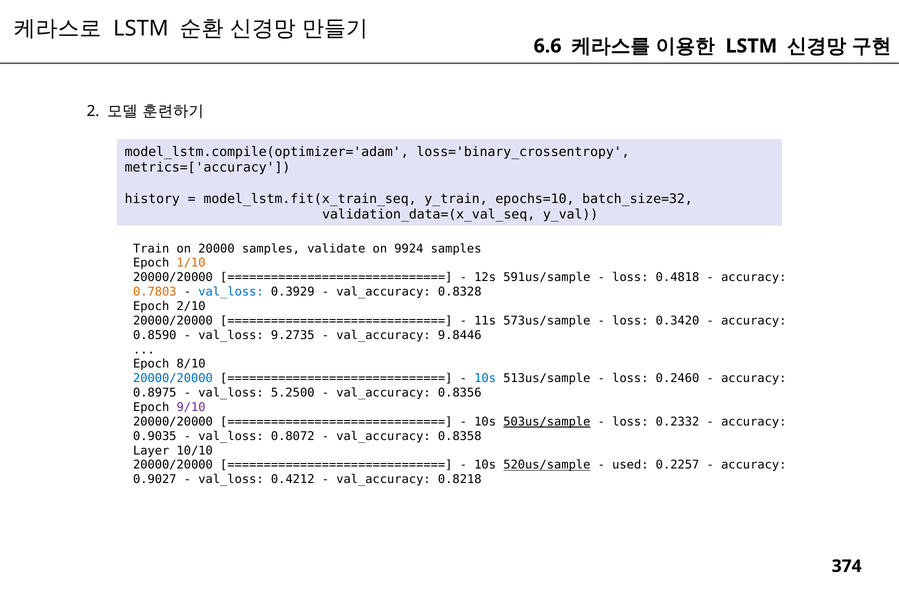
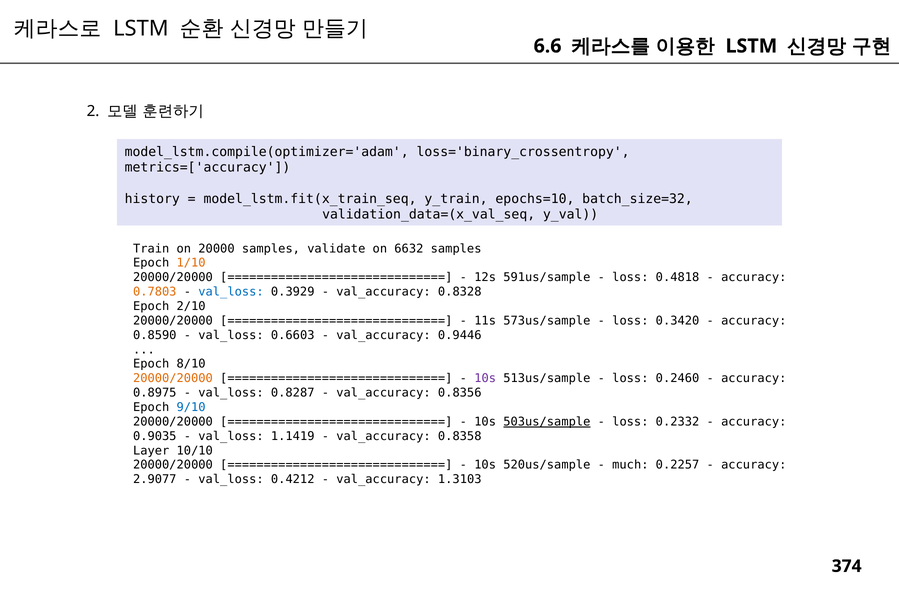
9924: 9924 -> 6632 (409, 249)
9.2735: 9.2735 -> 0.6603 (293, 335)
9.8446: 9.8446 -> 0.9446 (460, 335)
20000/20000 colour: blue -> orange (173, 379)
10s colour: blue -> purple (485, 379)
5.2500: 5.2500 -> 0.8287 (293, 393)
9/10 colour: purple -> blue (191, 408)
0.8072: 0.8072 -> 1.1419 (293, 437)
520us/sample underline: present -> none (547, 465)
used: used -> much (630, 465)
0.9027: 0.9027 -> 2.9077 (155, 480)
0.8218: 0.8218 -> 1.3103 (460, 480)
